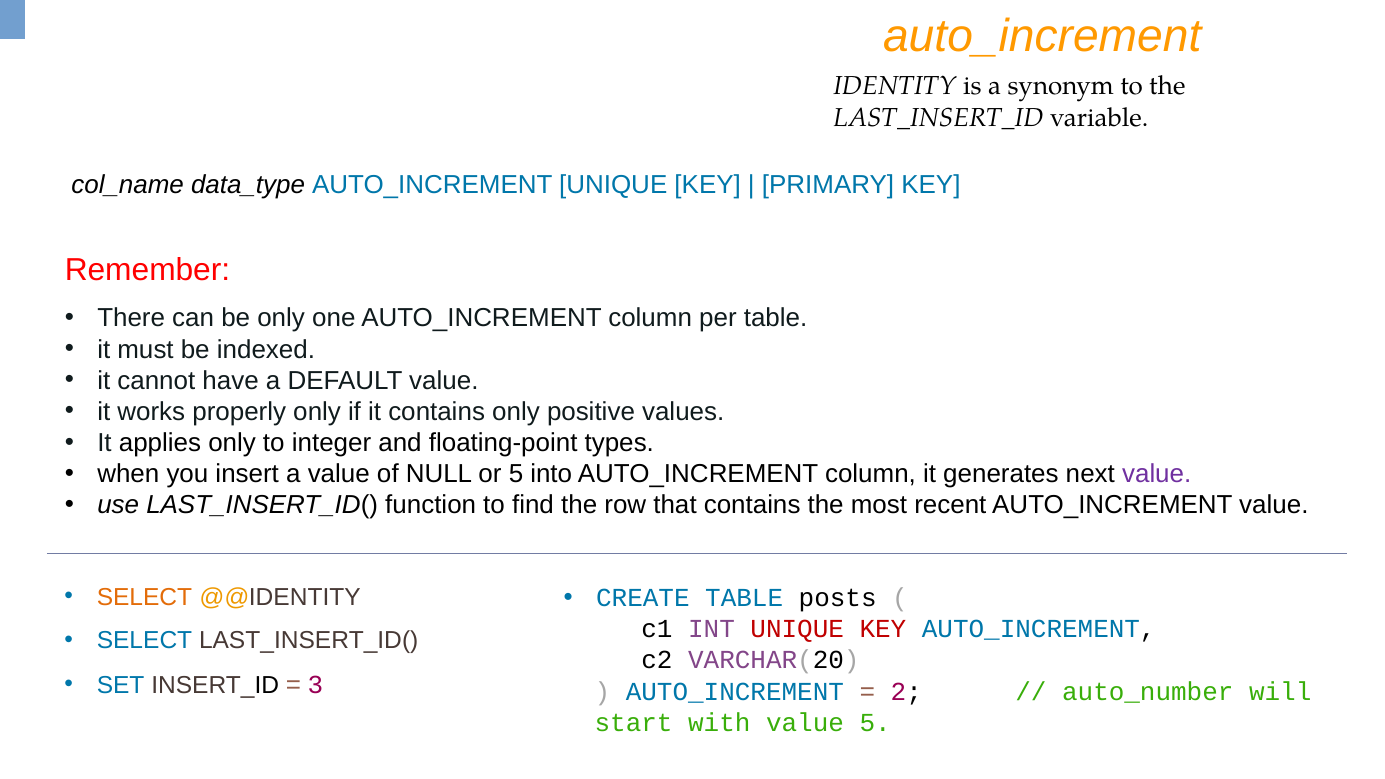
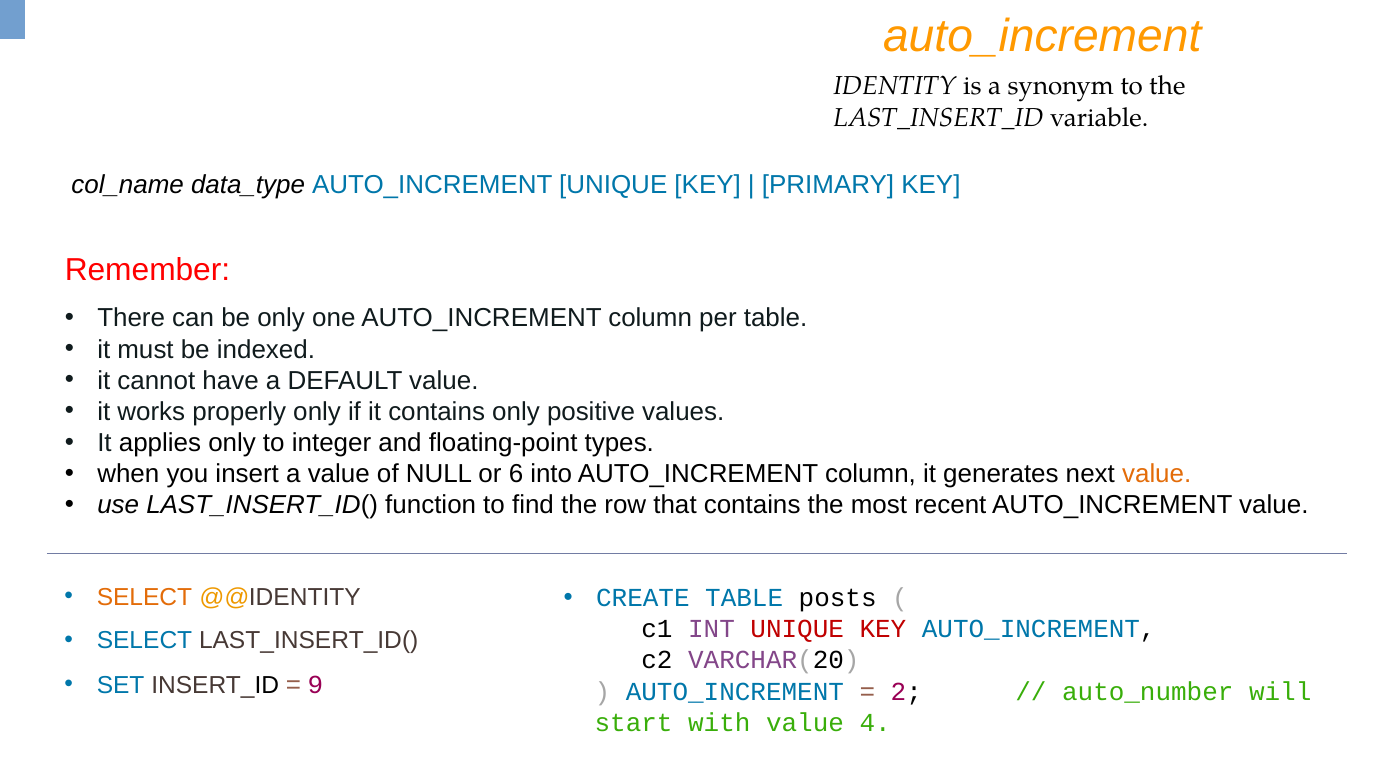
or 5: 5 -> 6 (516, 474)
value colour: purple -> orange (1157, 474)
3: 3 -> 9 (316, 685)
value 5: 5 -> 4 (875, 723)
